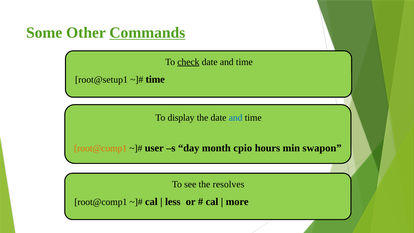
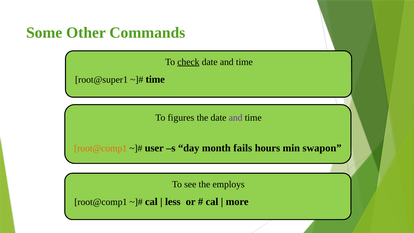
Commands underline: present -> none (147, 33)
root@setup1: root@setup1 -> root@super1 (101, 80)
display: display -> figures (181, 117)
and colour: blue -> purple (236, 117)
cpio: cpio -> fails (243, 148)
resolves: resolves -> employs (229, 184)
